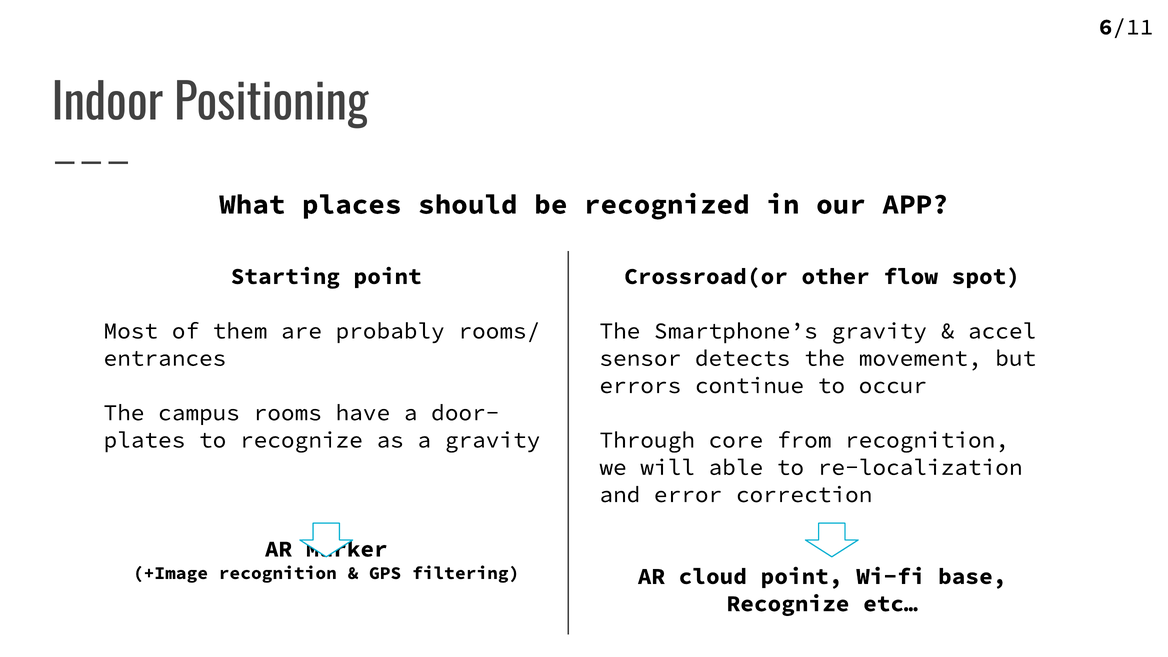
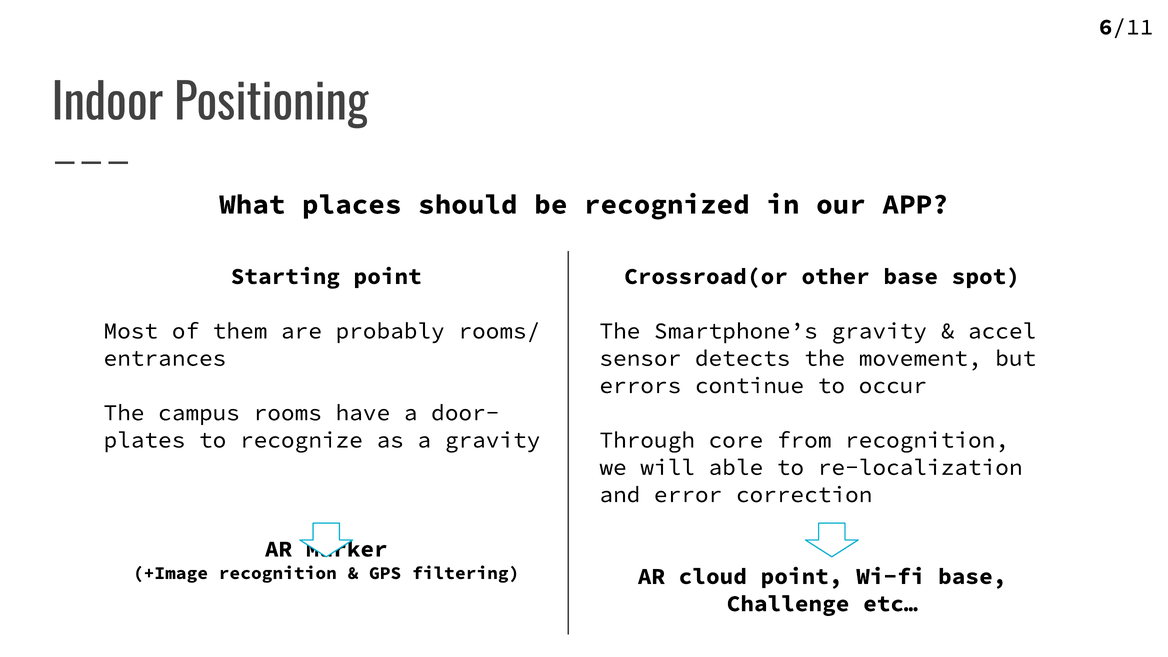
other flow: flow -> base (911, 276)
Recognize: Recognize -> Challenge (788, 604)
